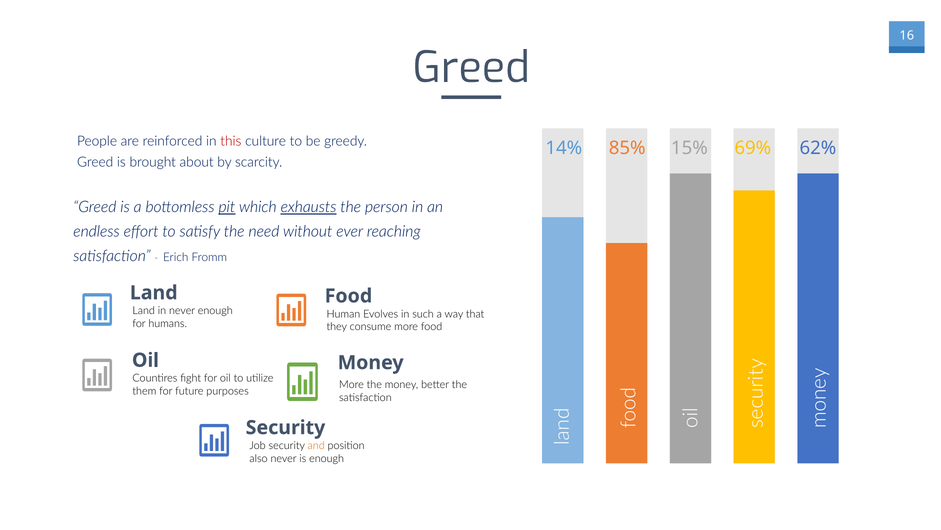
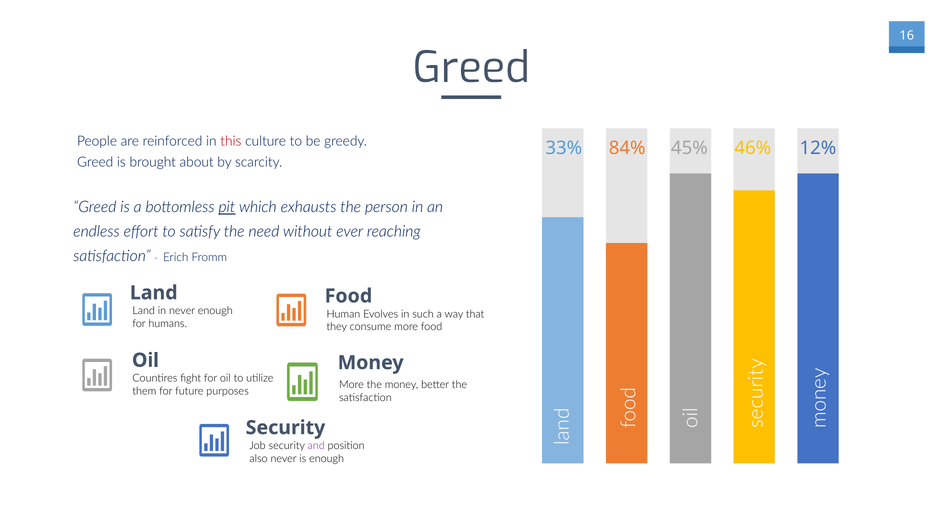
14%: 14% -> 33% (564, 148)
85%: 85% -> 84% (627, 148)
15%: 15% -> 45% (689, 148)
69%: 69% -> 46% (753, 148)
62%: 62% -> 12% (818, 148)
exhausts underline: present -> none (309, 207)
and colour: orange -> purple (316, 445)
